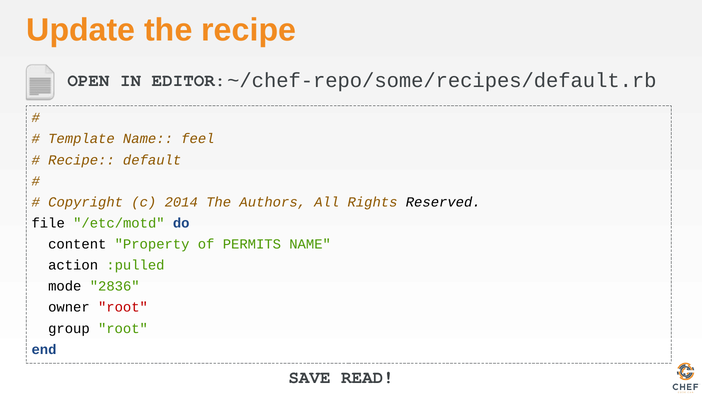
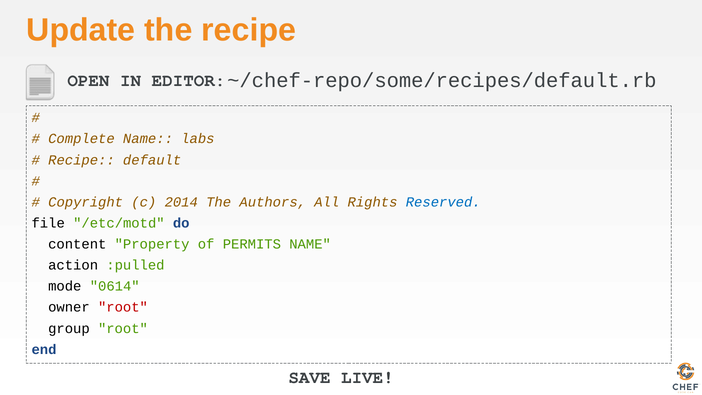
Template: Template -> Complete (81, 139)
feel: feel -> labs (198, 139)
Reserved colour: black -> blue (443, 202)
2836: 2836 -> 0614 (115, 286)
READ: READ -> LIVE (367, 377)
